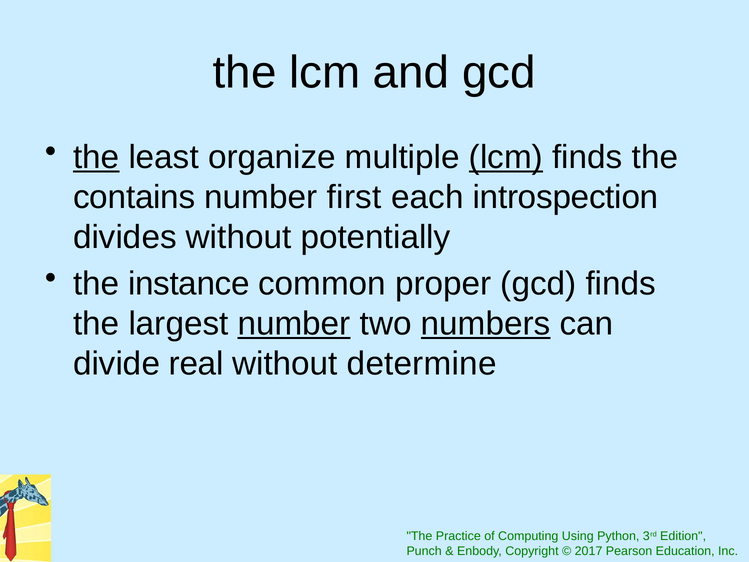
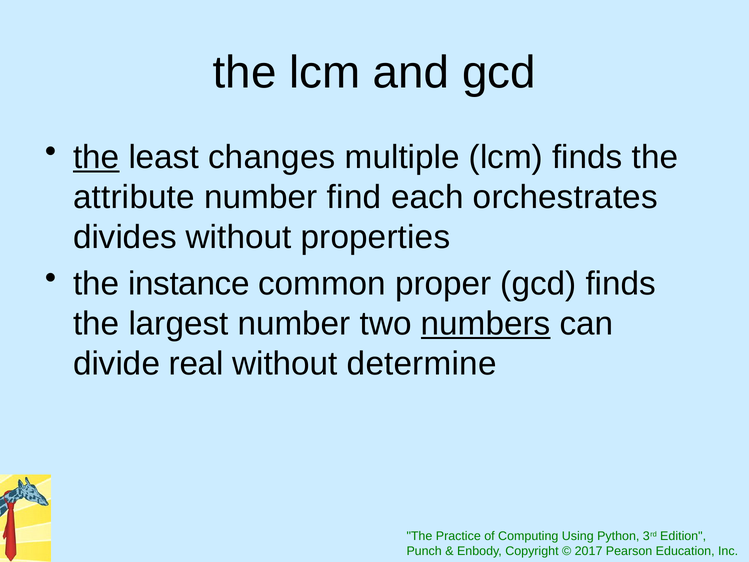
organize: organize -> changes (272, 157)
lcm underline: present -> none (506, 157)
contains: contains -> attribute (134, 197)
first: first -> find (354, 197)
introspection: introspection -> orchestrates (565, 197)
potentially: potentially -> properties (375, 237)
number underline: present -> none (294, 324)
